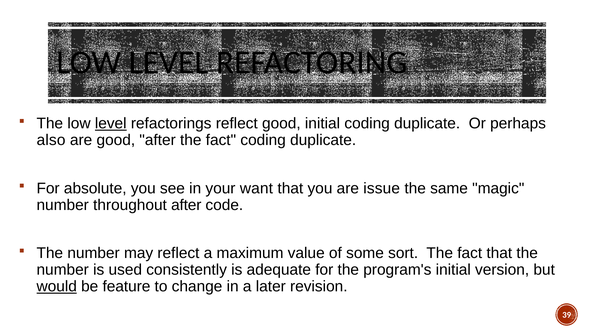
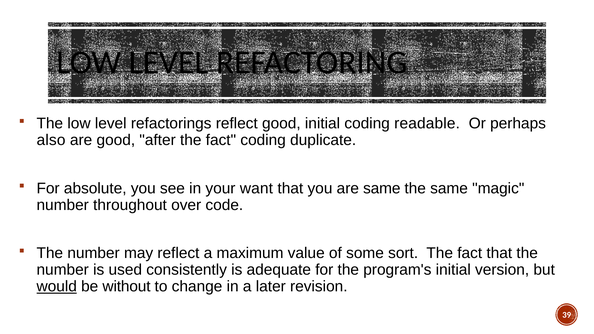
level underline: present -> none (111, 124)
initial coding duplicate: duplicate -> readable (427, 124)
are issue: issue -> same (382, 188)
throughout after: after -> over (186, 205)
feature: feature -> without (127, 287)
